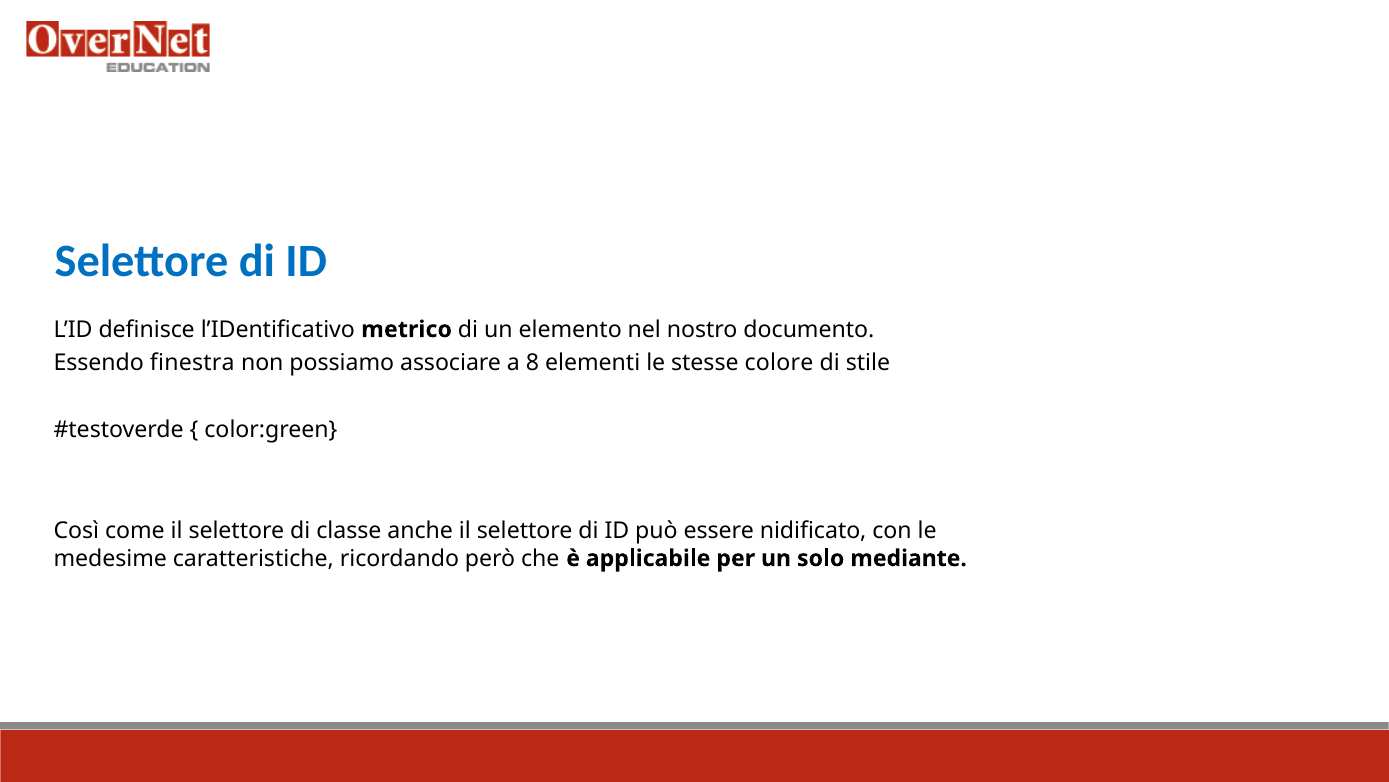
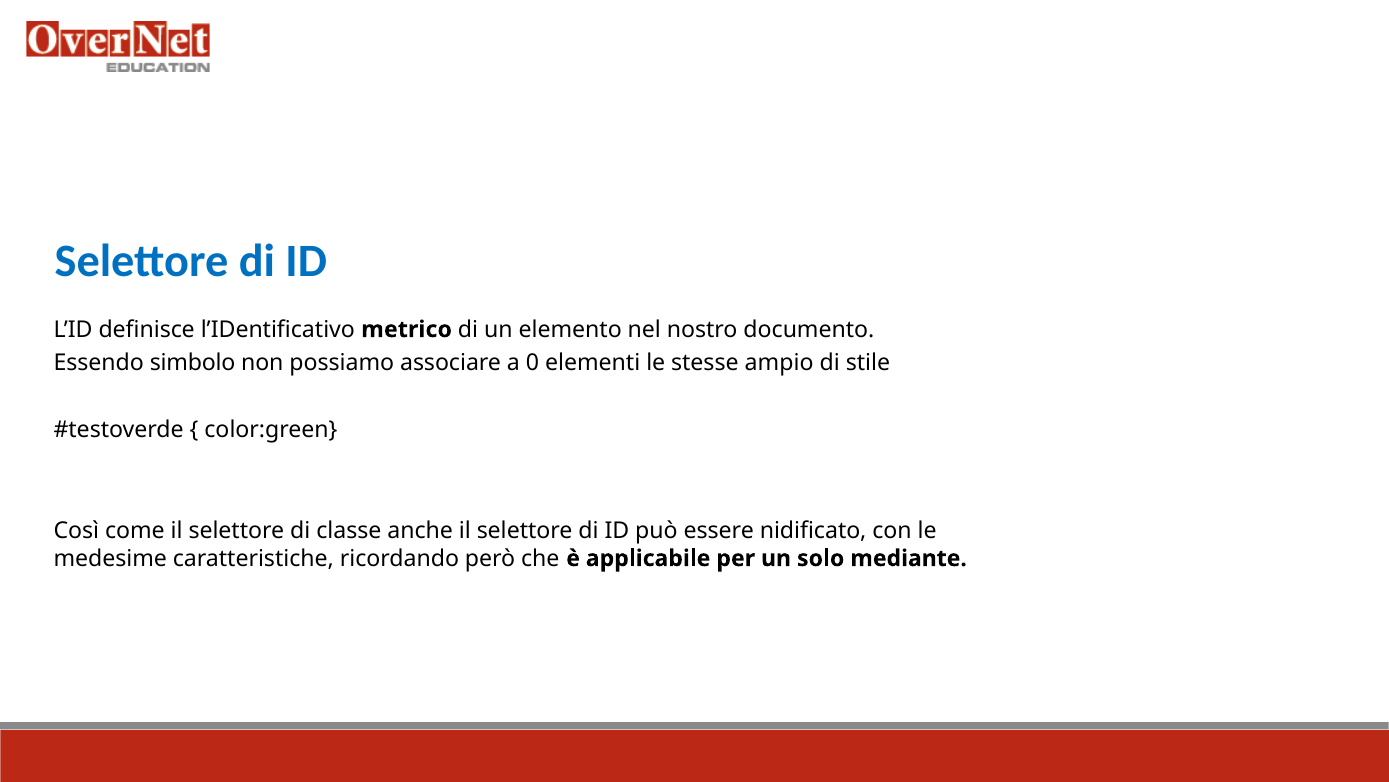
finestra: finestra -> simbolo (193, 363)
8: 8 -> 0 (533, 363)
colore: colore -> ampio (779, 363)
